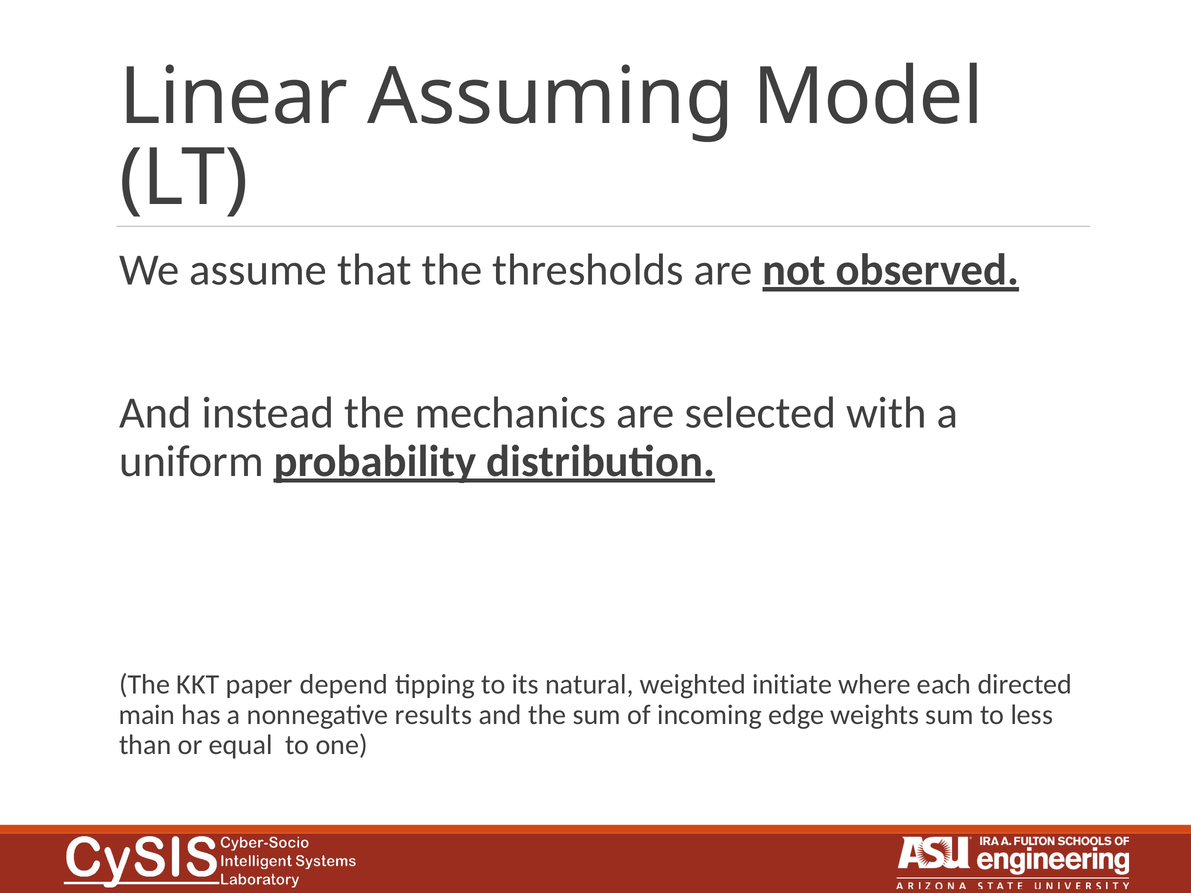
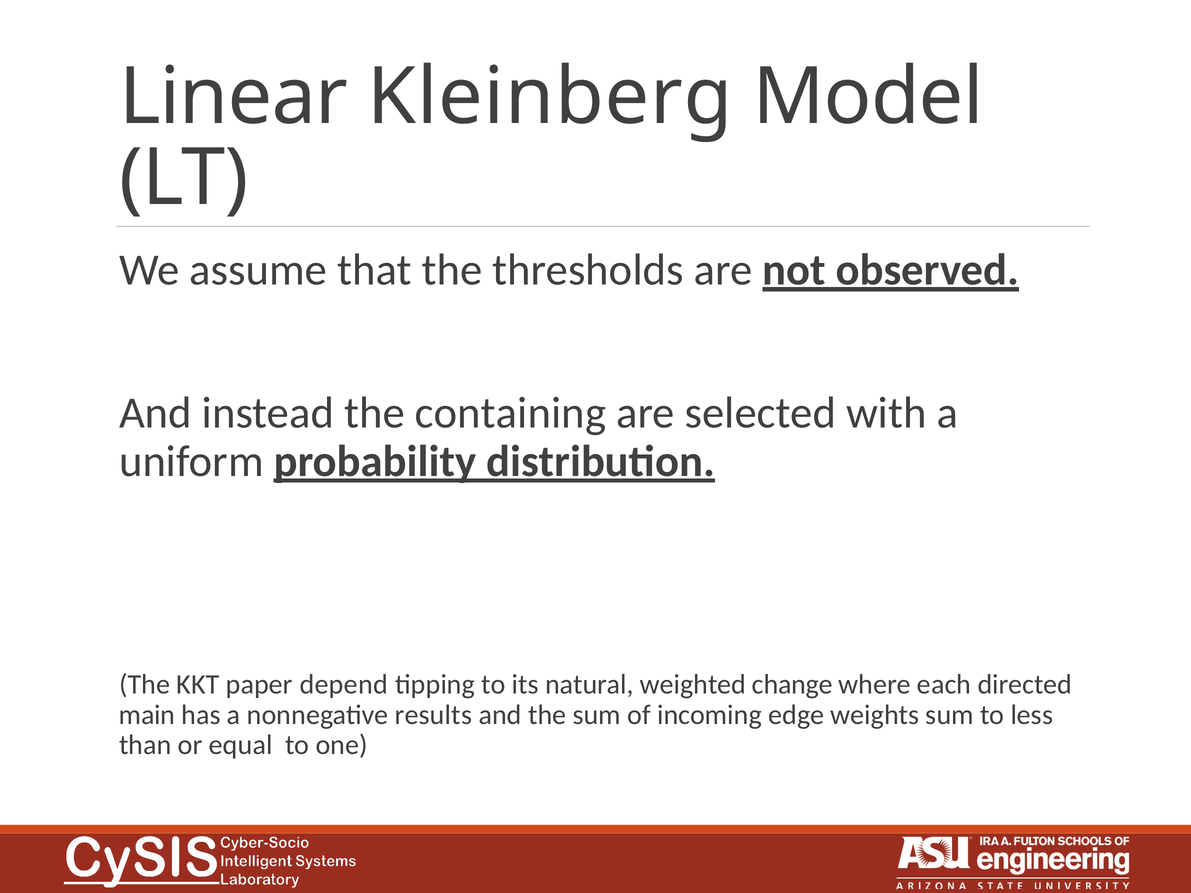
Assuming: Assuming -> Kleinberg (550, 97)
mechanics: mechanics -> containing (510, 413)
initiate: initiate -> change (792, 685)
